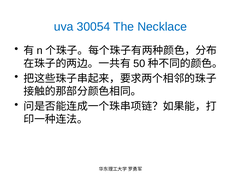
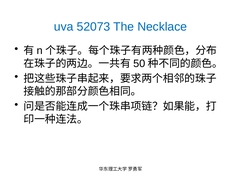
30054: 30054 -> 52073 (93, 27)
